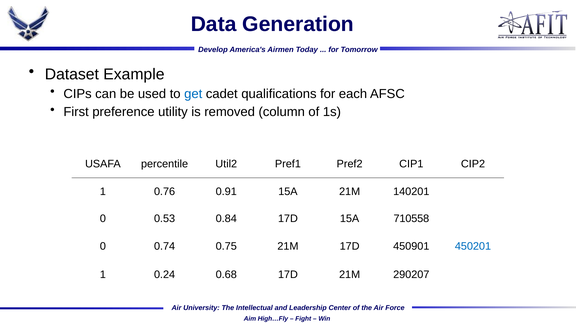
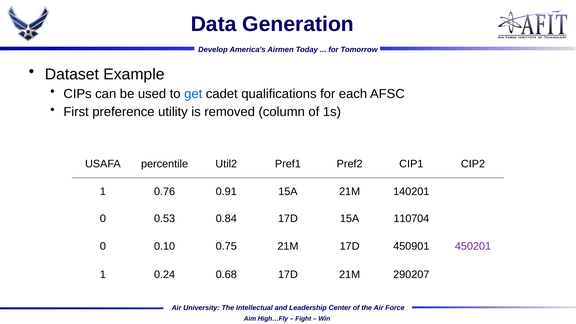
710558: 710558 -> 110704 (411, 219)
0.74: 0.74 -> 0.10 (165, 246)
450201 colour: blue -> purple (473, 246)
